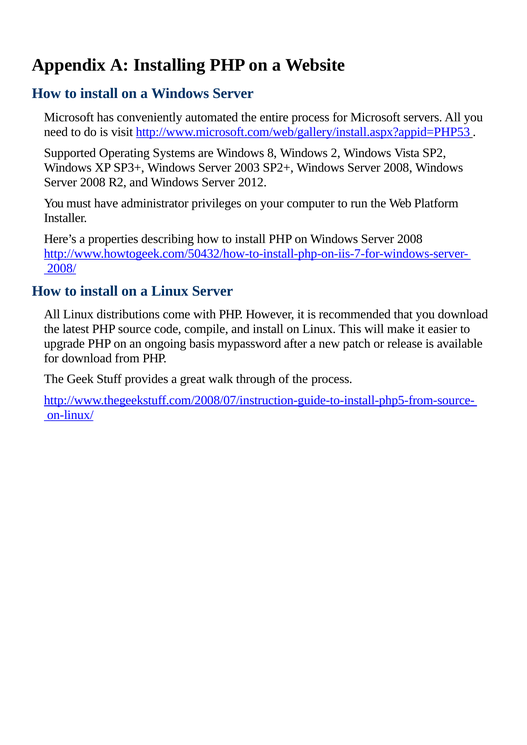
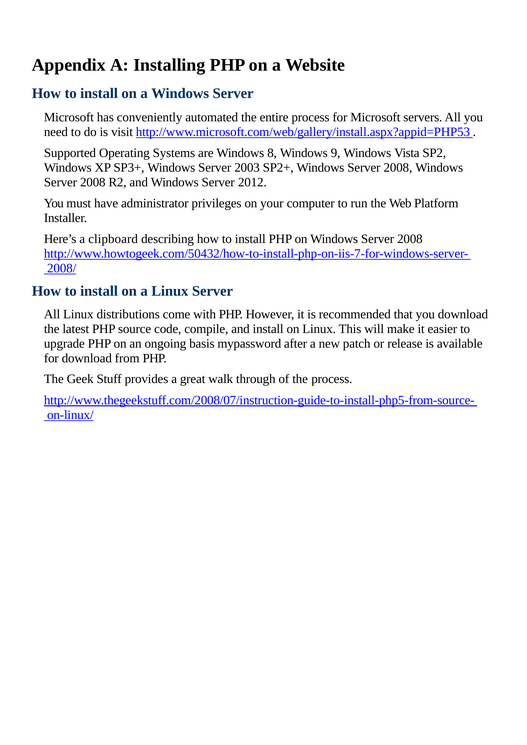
2: 2 -> 9 (336, 153)
properties: properties -> clipboard (113, 239)
